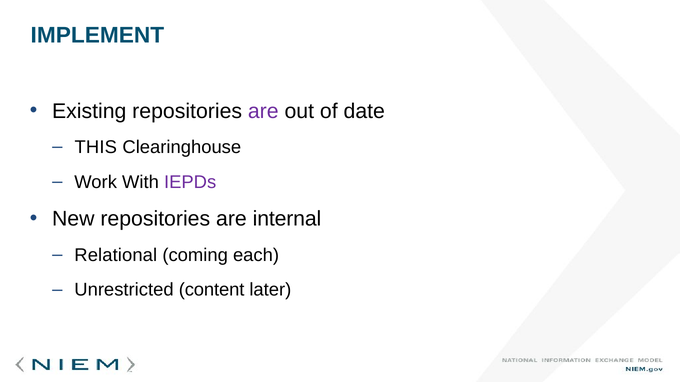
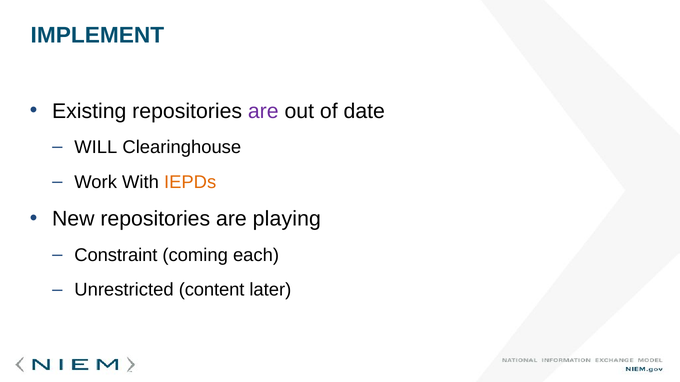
THIS: THIS -> WILL (96, 148)
IEPDs colour: purple -> orange (190, 182)
internal: internal -> playing (287, 219)
Relational: Relational -> Constraint (116, 255)
